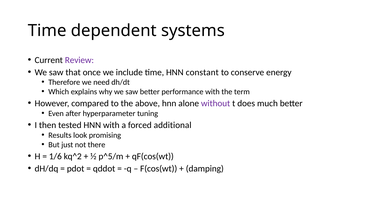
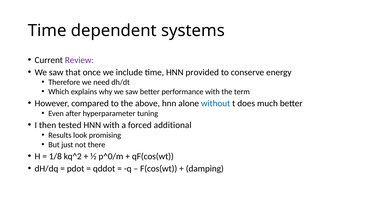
constant: constant -> provided (202, 72)
without colour: purple -> blue (216, 104)
1/6: 1/6 -> 1/8 (55, 157)
p^5/m: p^5/m -> p^0/m (111, 157)
